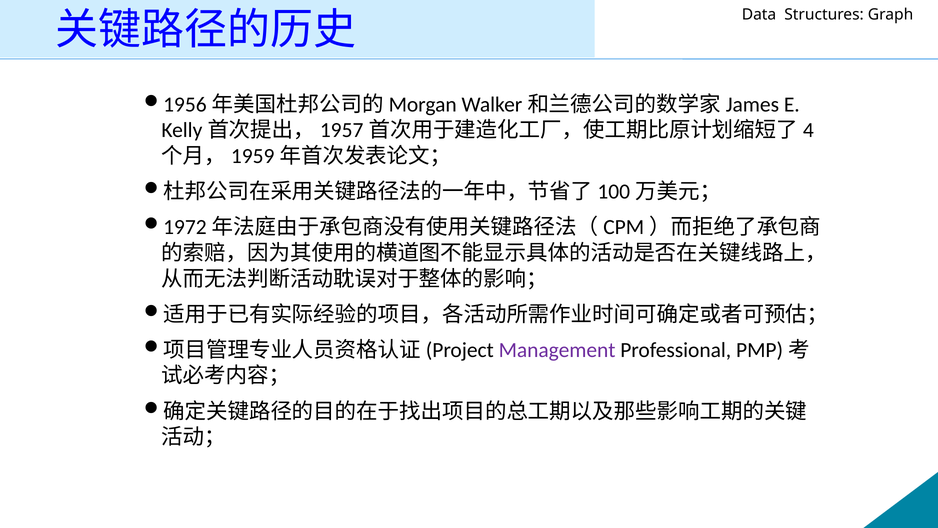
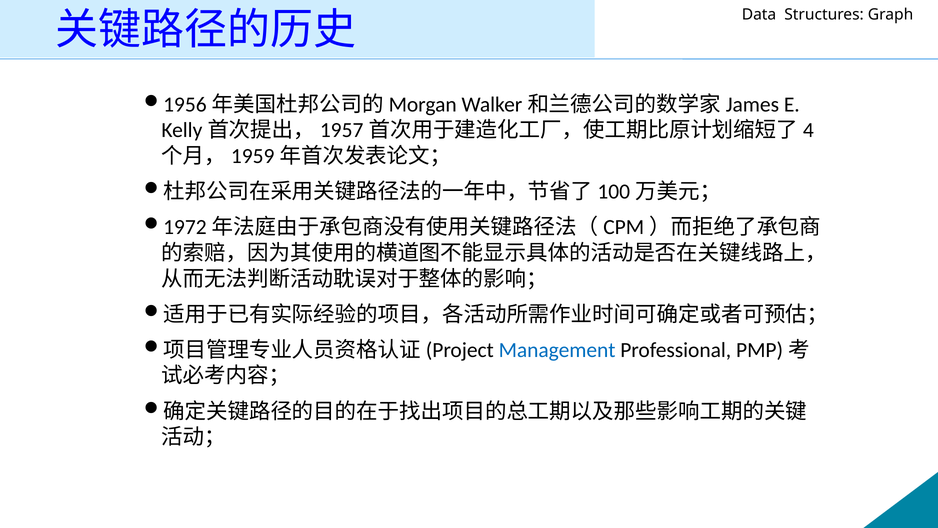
Management colour: purple -> blue (557, 350)
